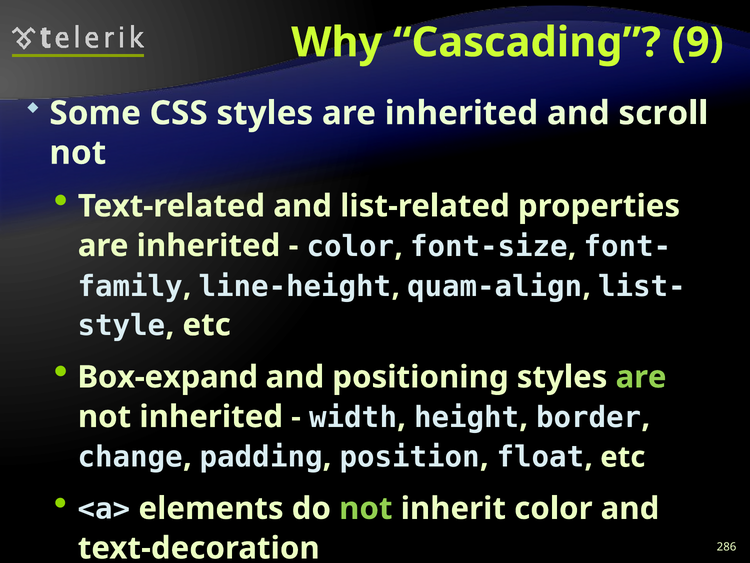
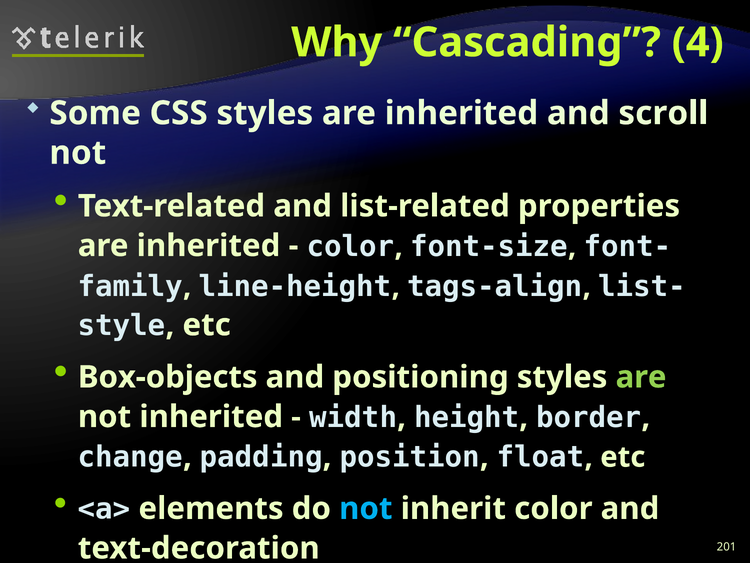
9: 9 -> 4 (698, 43)
quam-align: quam-align -> tags-align (495, 286)
Box-expand: Box-expand -> Box-objects (168, 377)
not colour: light green -> light blue (366, 508)
286: 286 -> 201 (727, 547)
